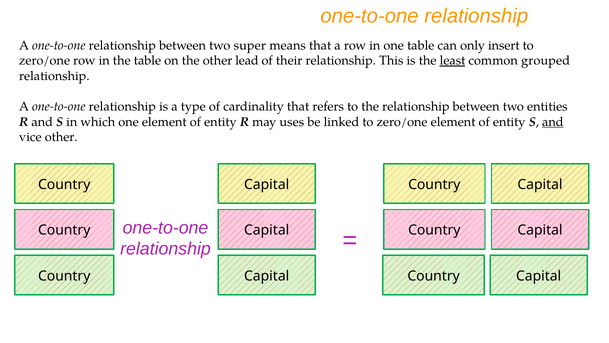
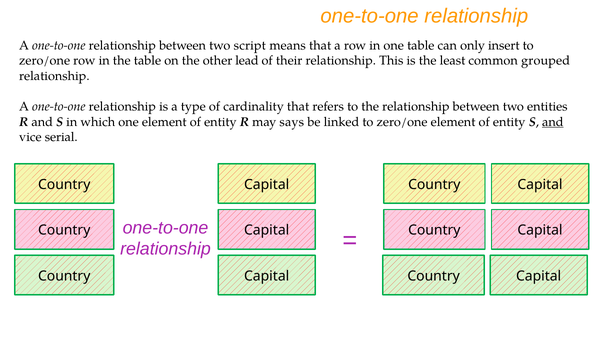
super: super -> script (250, 45)
least underline: present -> none (453, 61)
uses: uses -> says (292, 122)
vice other: other -> serial (61, 137)
